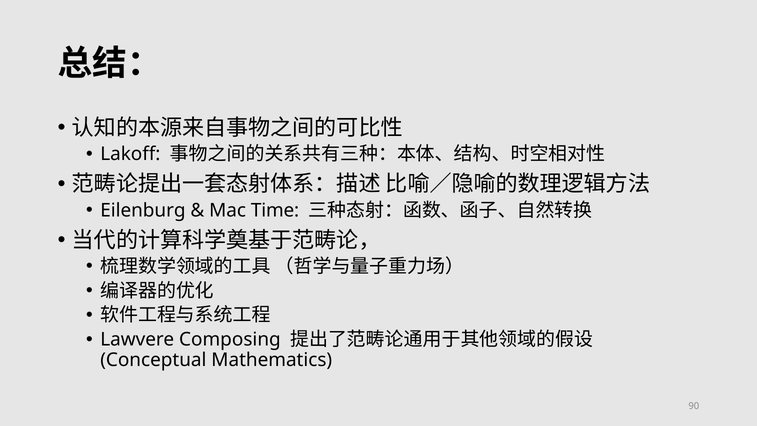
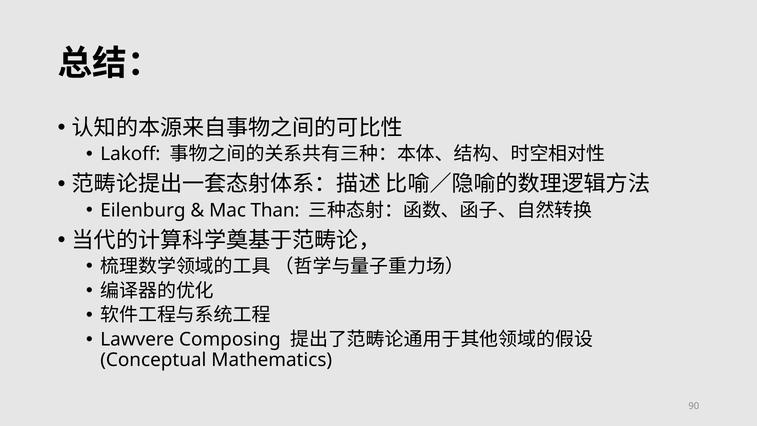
Time: Time -> Than (275, 210)
